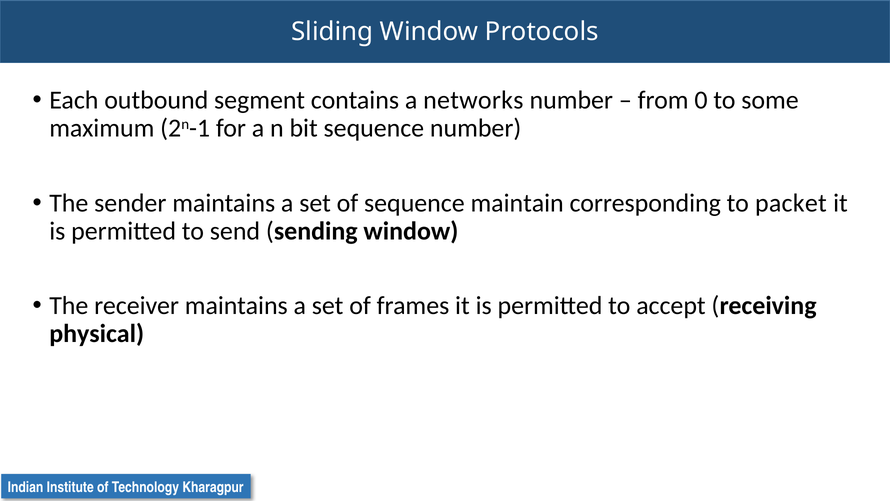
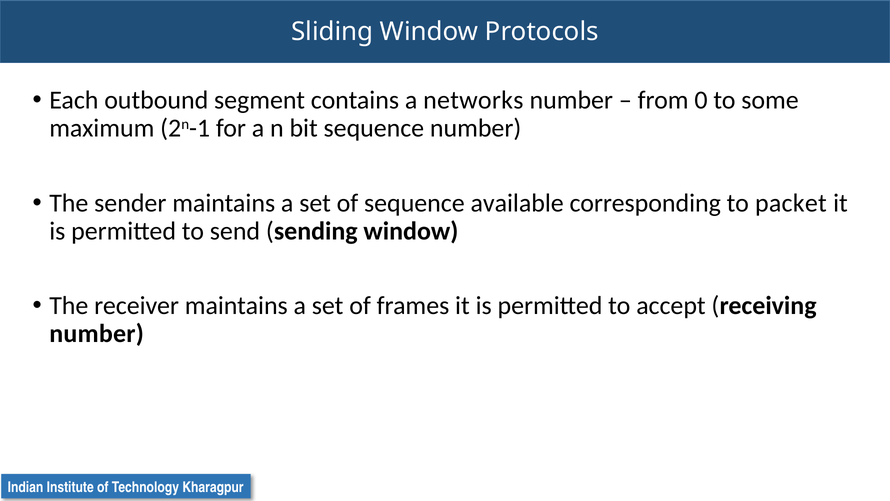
maintain: maintain -> available (517, 203)
physical: physical -> number (97, 334)
